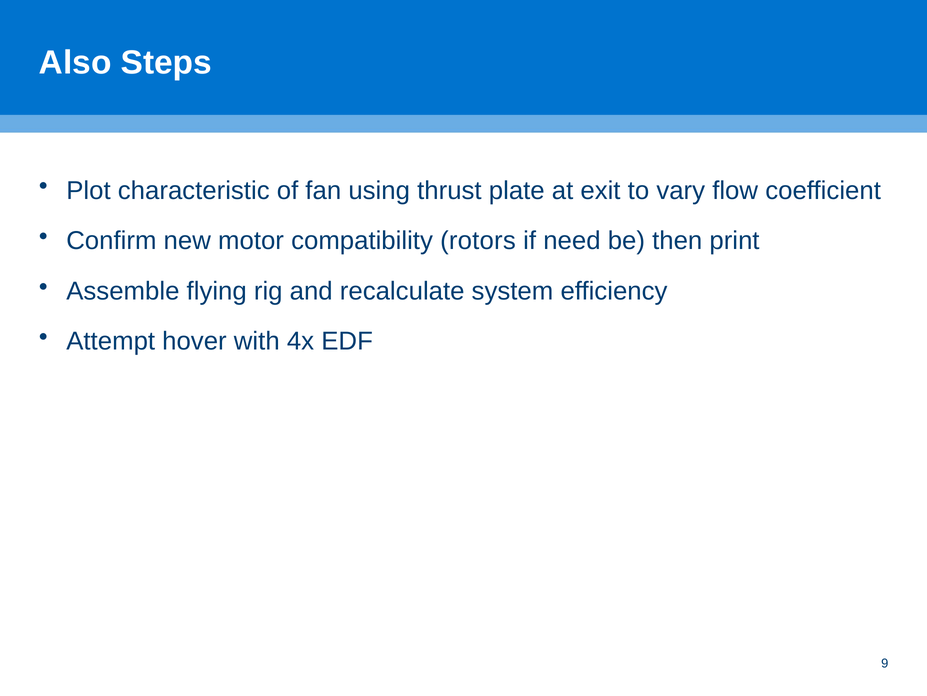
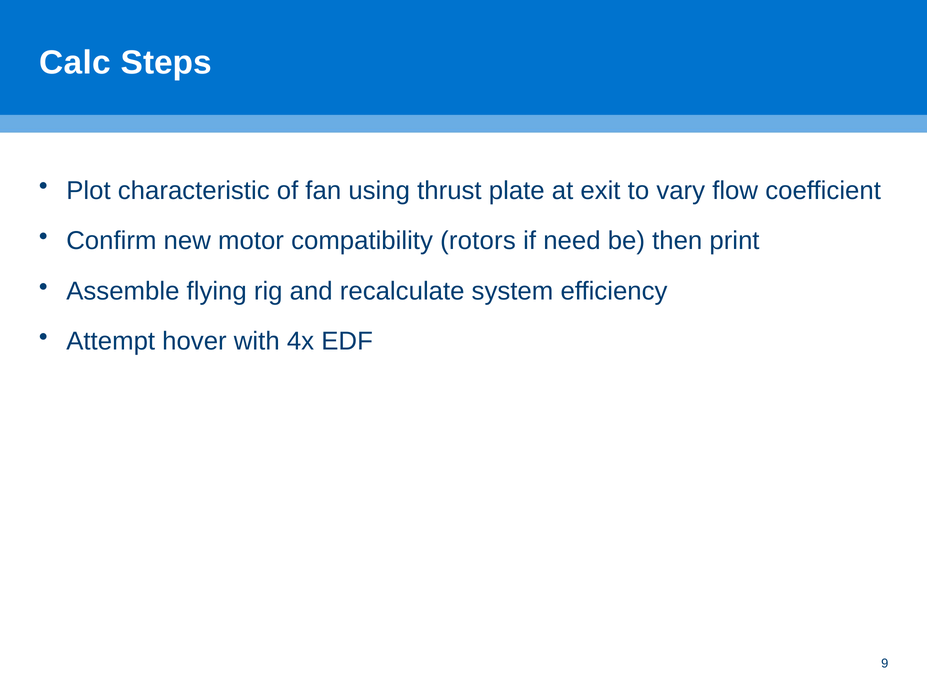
Also: Also -> Calc (75, 63)
